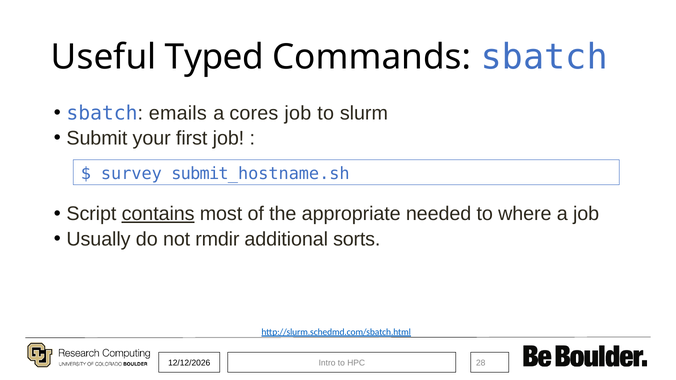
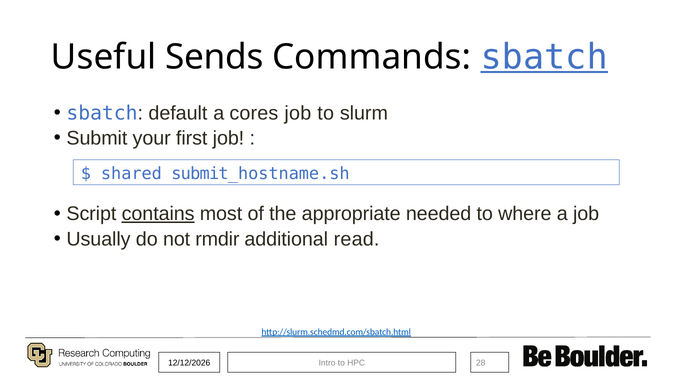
Typed: Typed -> Sends (214, 57)
sbatch underline: none -> present (544, 57)
emails: emails -> default (178, 113)
survey: survey -> shared (131, 174)
sorts: sorts -> read (357, 239)
